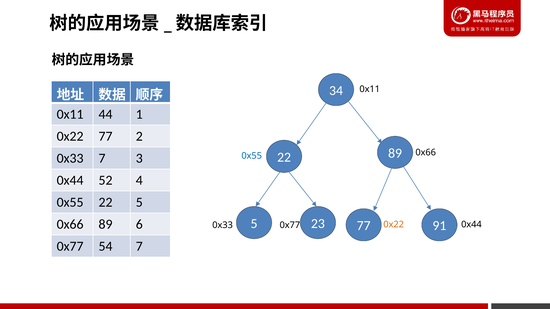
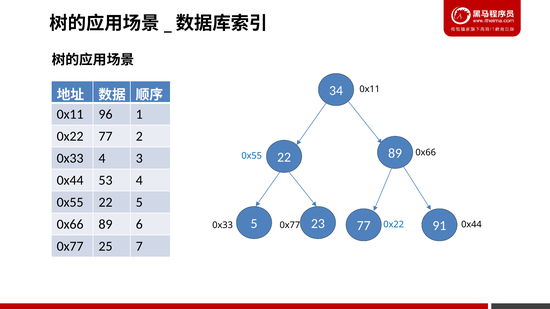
44: 44 -> 96 (106, 114)
0x33 7: 7 -> 4 (102, 158)
52: 52 -> 53 (106, 180)
0x22 colour: orange -> blue (394, 225)
54: 54 -> 25 (106, 247)
